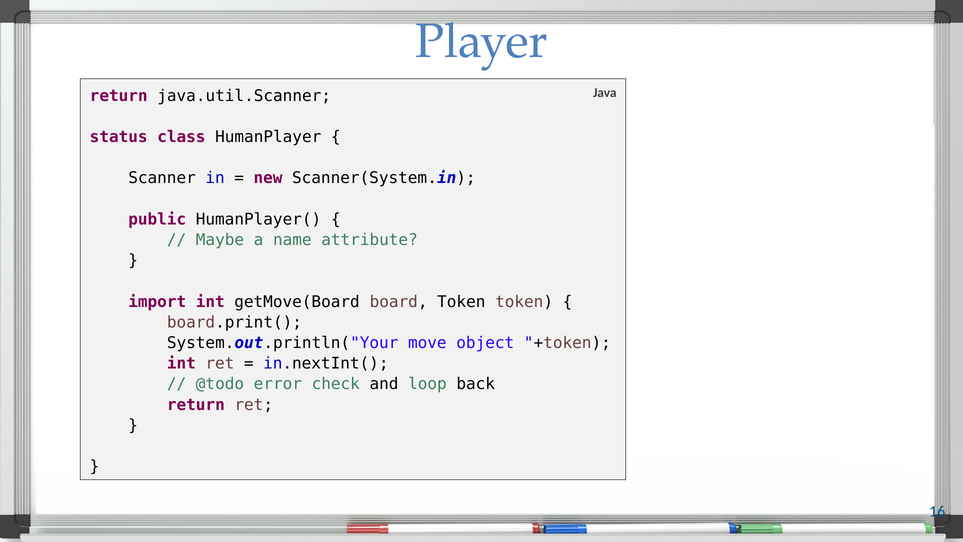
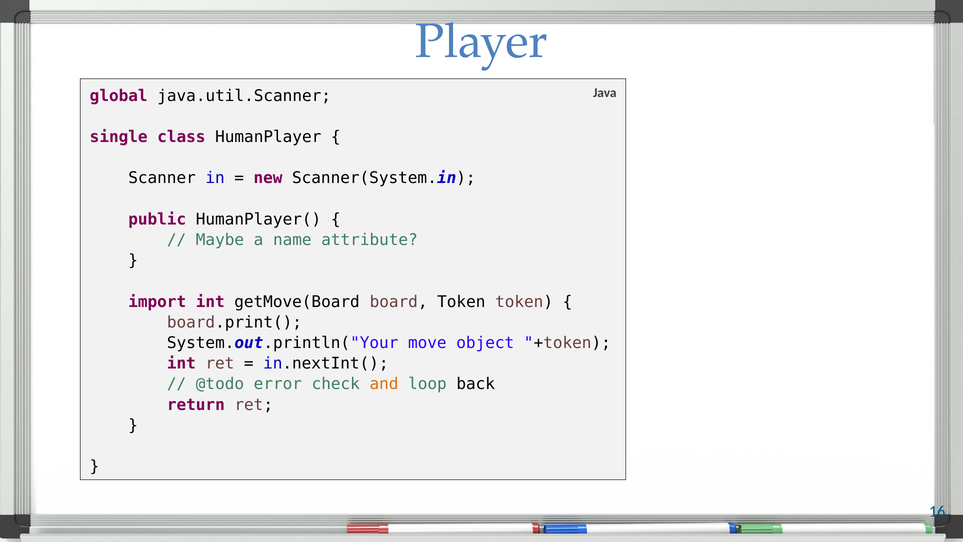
return: return -> global (119, 96)
status: status -> single (119, 137)
and colour: black -> orange (384, 384)
